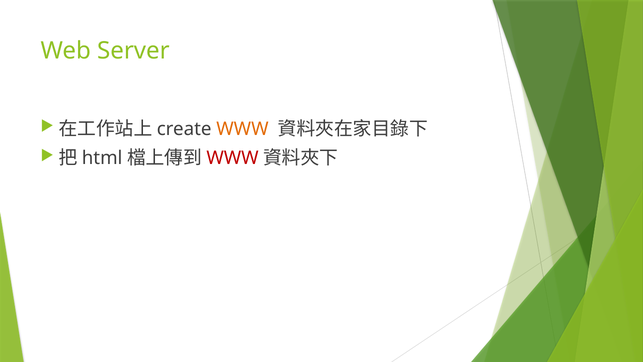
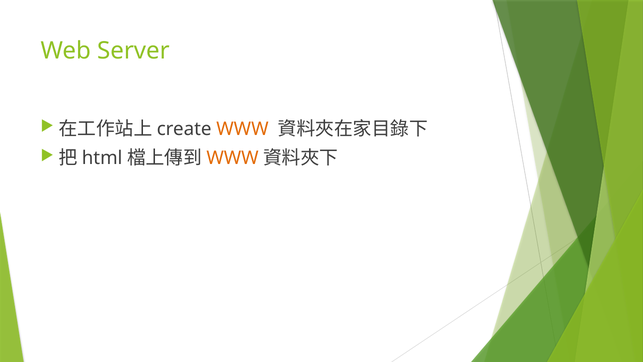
WWW colour: red -> orange (233, 158)
